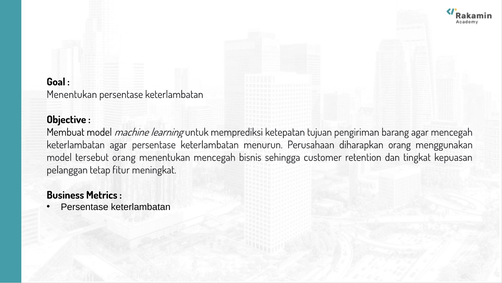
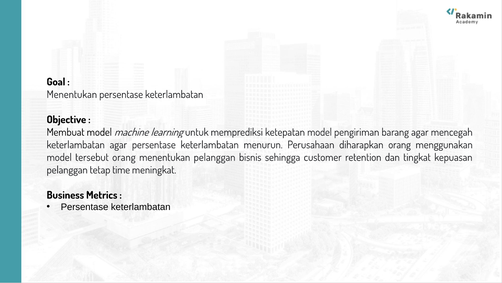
ketepatan tujuan: tujuan -> model (320, 132)
menentukan mencegah: mencegah -> pelanggan (215, 157)
fitur: fitur -> time (121, 170)
